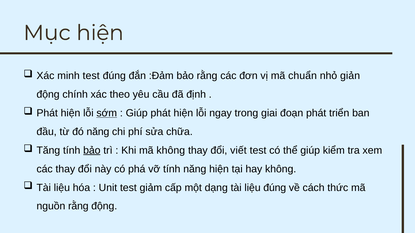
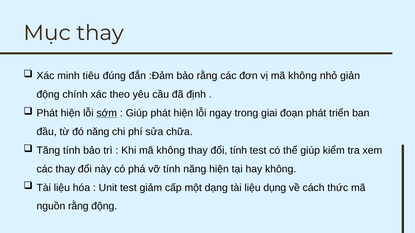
Mục hiện: hiện -> thay (100, 33)
minh test: test -> tiêu (91, 76)
vị mã chuẩn: chuẩn -> không (303, 76)
bảo underline: present -> none (92, 151)
đổi viết: viết -> tính (239, 151)
liệu đúng: đúng -> dụng (275, 188)
